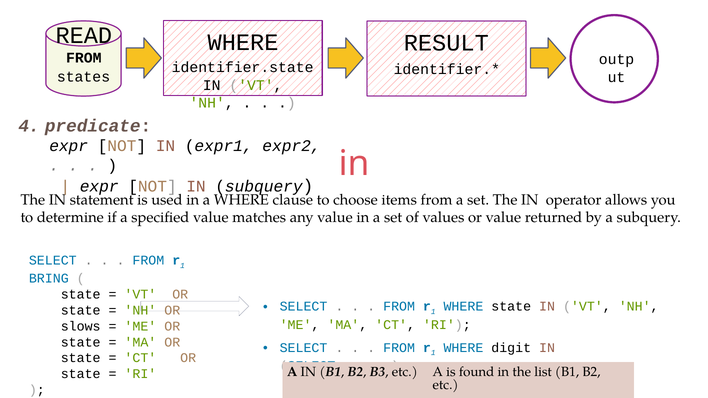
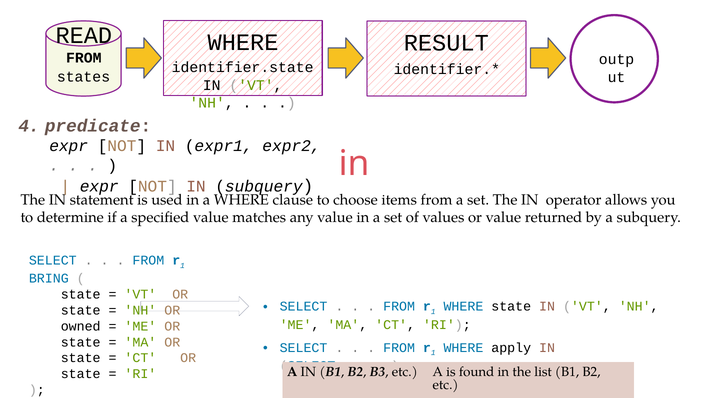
slows: slows -> owned (81, 326)
digit: digit -> apply (511, 348)
